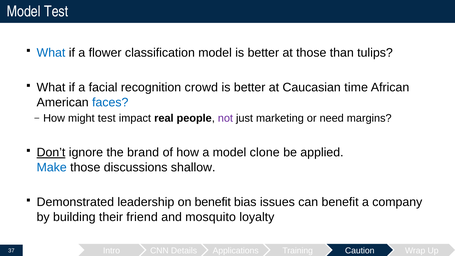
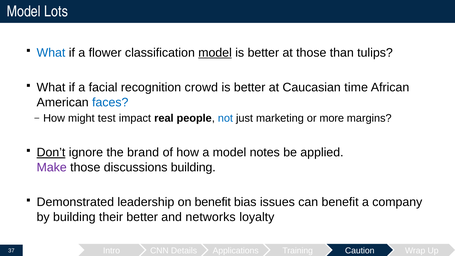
Model Test: Test -> Lots (56, 11)
model underline: none -> present (215, 53)
not colour: purple -> blue (225, 118)
need: need -> more (332, 118)
clone: clone -> notes (265, 152)
Make colour: blue -> purple (52, 167)
discussions shallow: shallow -> building (193, 167)
their friend: friend -> better (142, 217)
mosquito: mosquito -> networks (211, 217)
